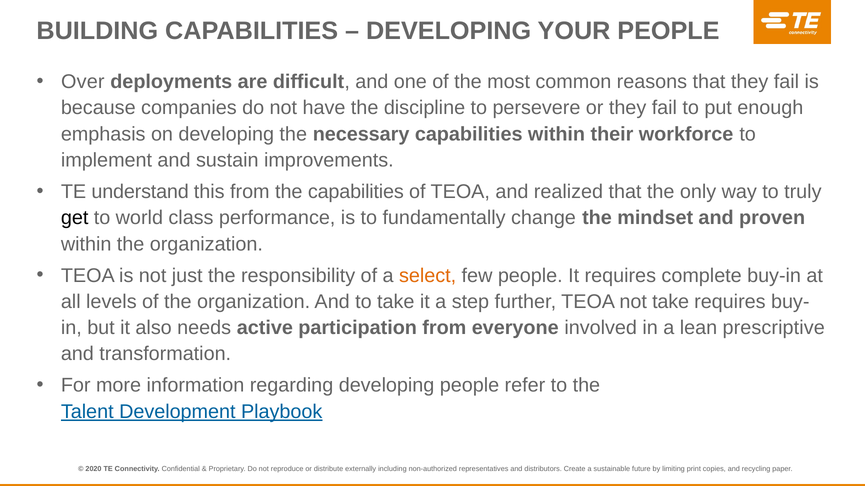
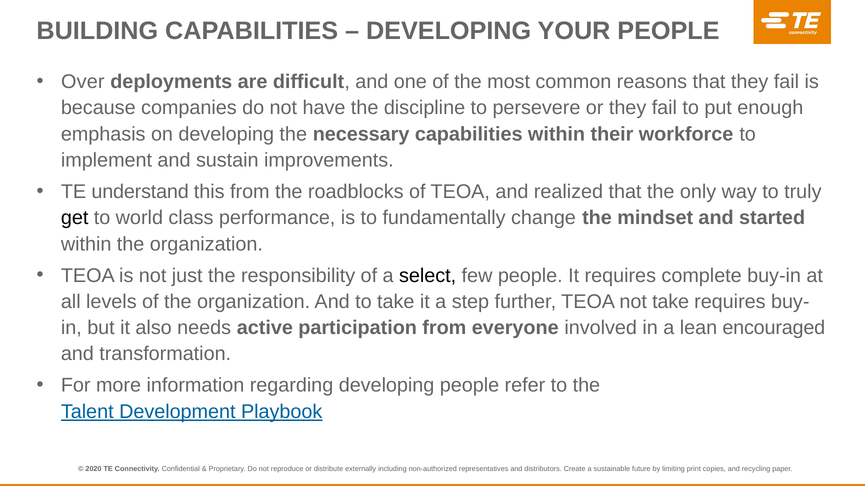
the capabilities: capabilities -> roadblocks (356, 192)
proven: proven -> started (772, 218)
select colour: orange -> black (428, 276)
prescriptive: prescriptive -> encouraged (774, 328)
